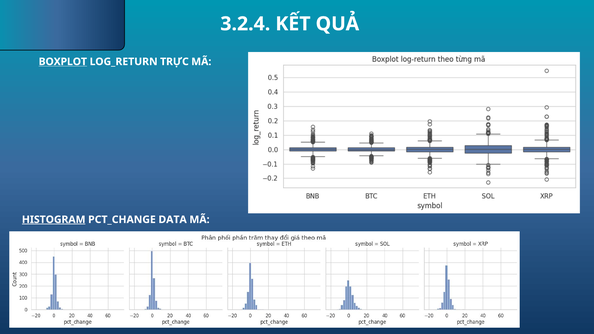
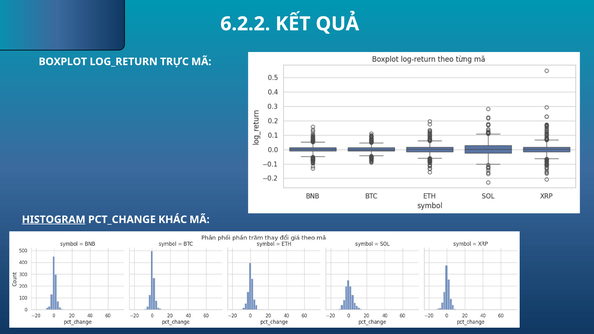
3.2.4: 3.2.4 -> 6.2.2 (245, 24)
BOXPLOT underline: present -> none (63, 62)
DATA: DATA -> KHÁC (173, 220)
